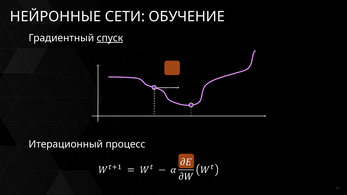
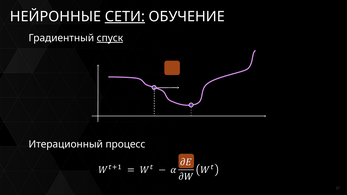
СЕТИ underline: none -> present (125, 17)
